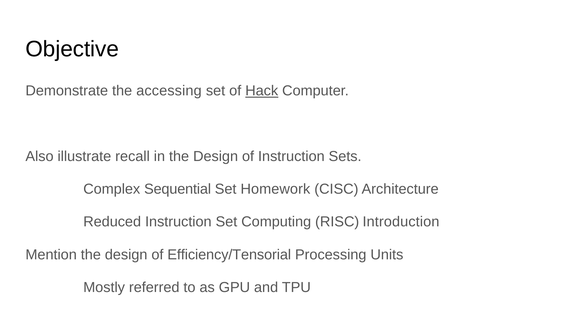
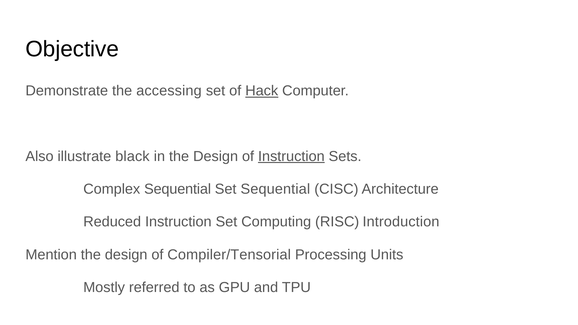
recall: recall -> black (132, 156)
Instruction underline: none -> present (291, 156)
Set Homework: Homework -> Sequential (275, 189)
Efficiency/Tensorial: Efficiency/Tensorial -> Compiler/Tensorial (229, 255)
